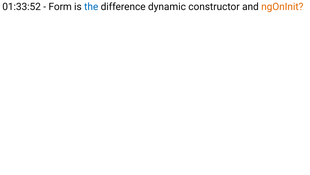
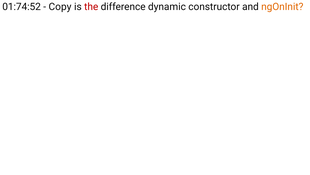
01:33:52: 01:33:52 -> 01:74:52 (22, 7)
Form: Form -> Copy (60, 7)
the colour: blue -> red (91, 7)
